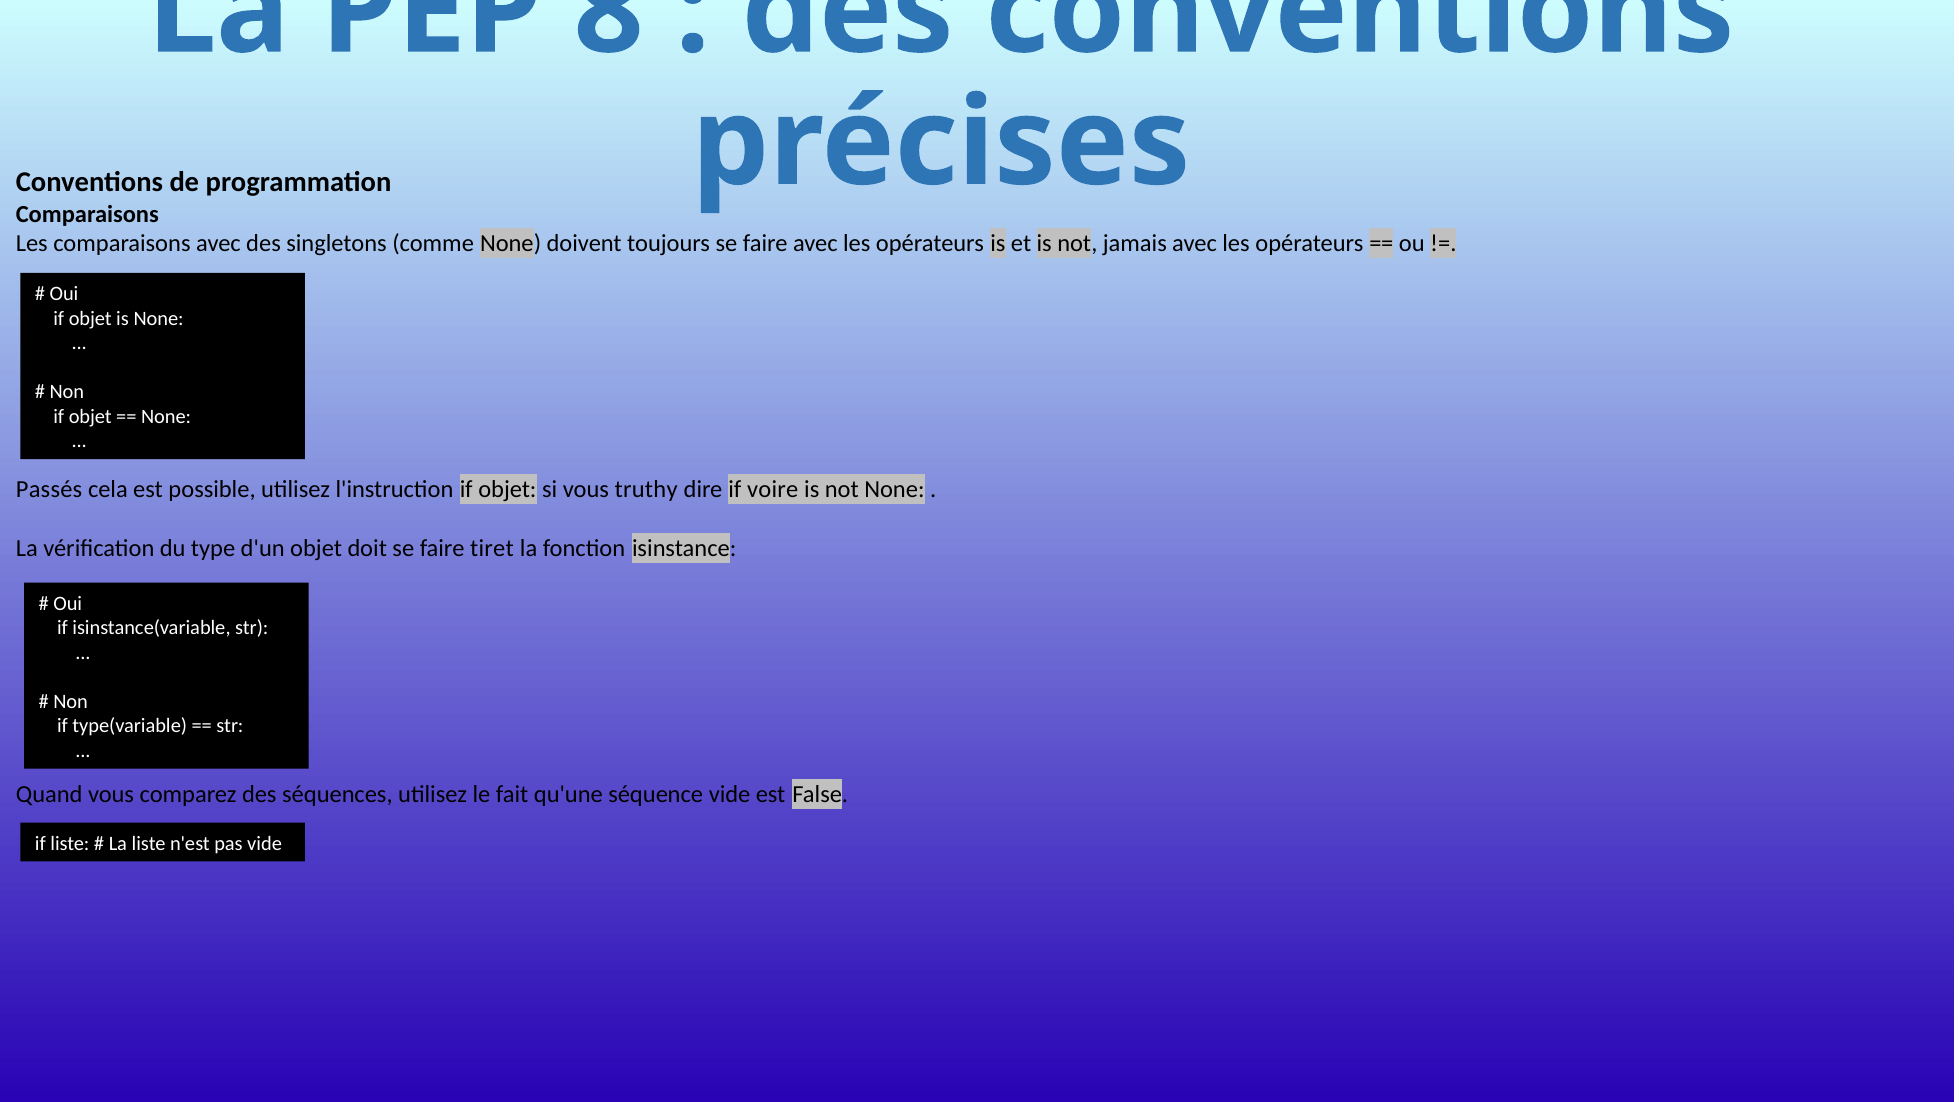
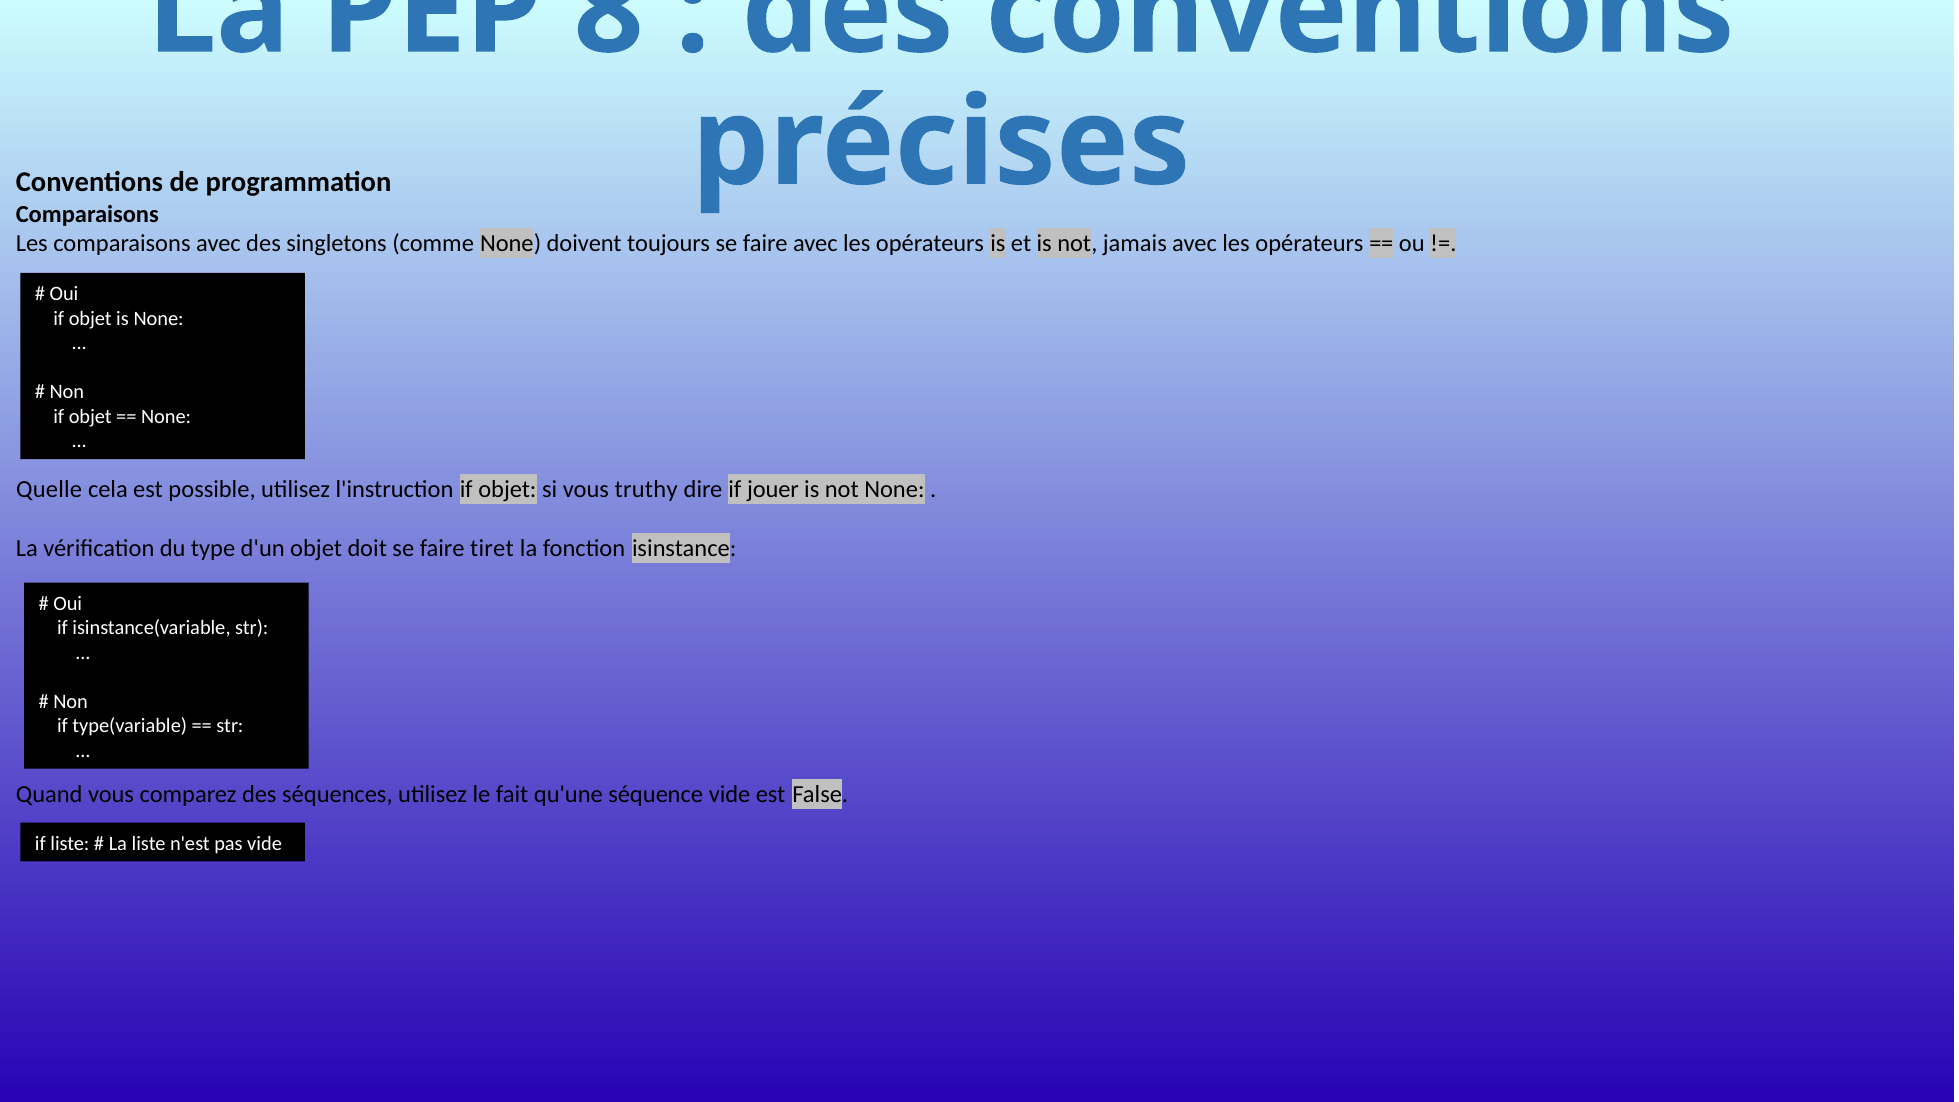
Passés: Passés -> Quelle (49, 489)
voire: voire -> jouer (773, 489)
